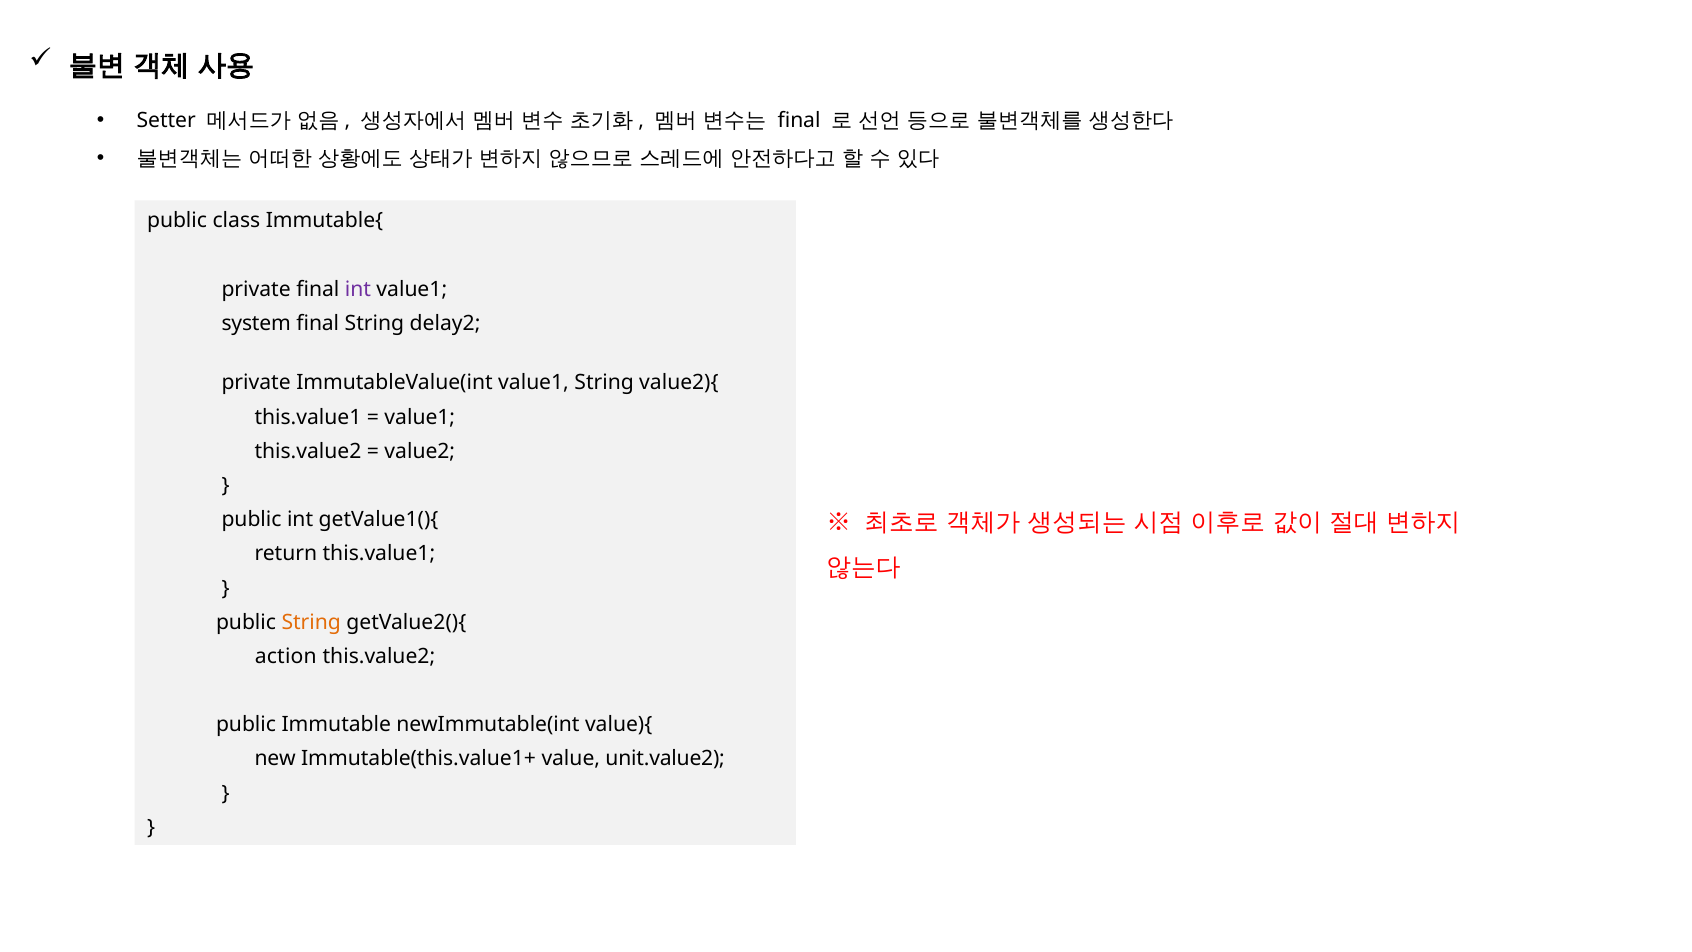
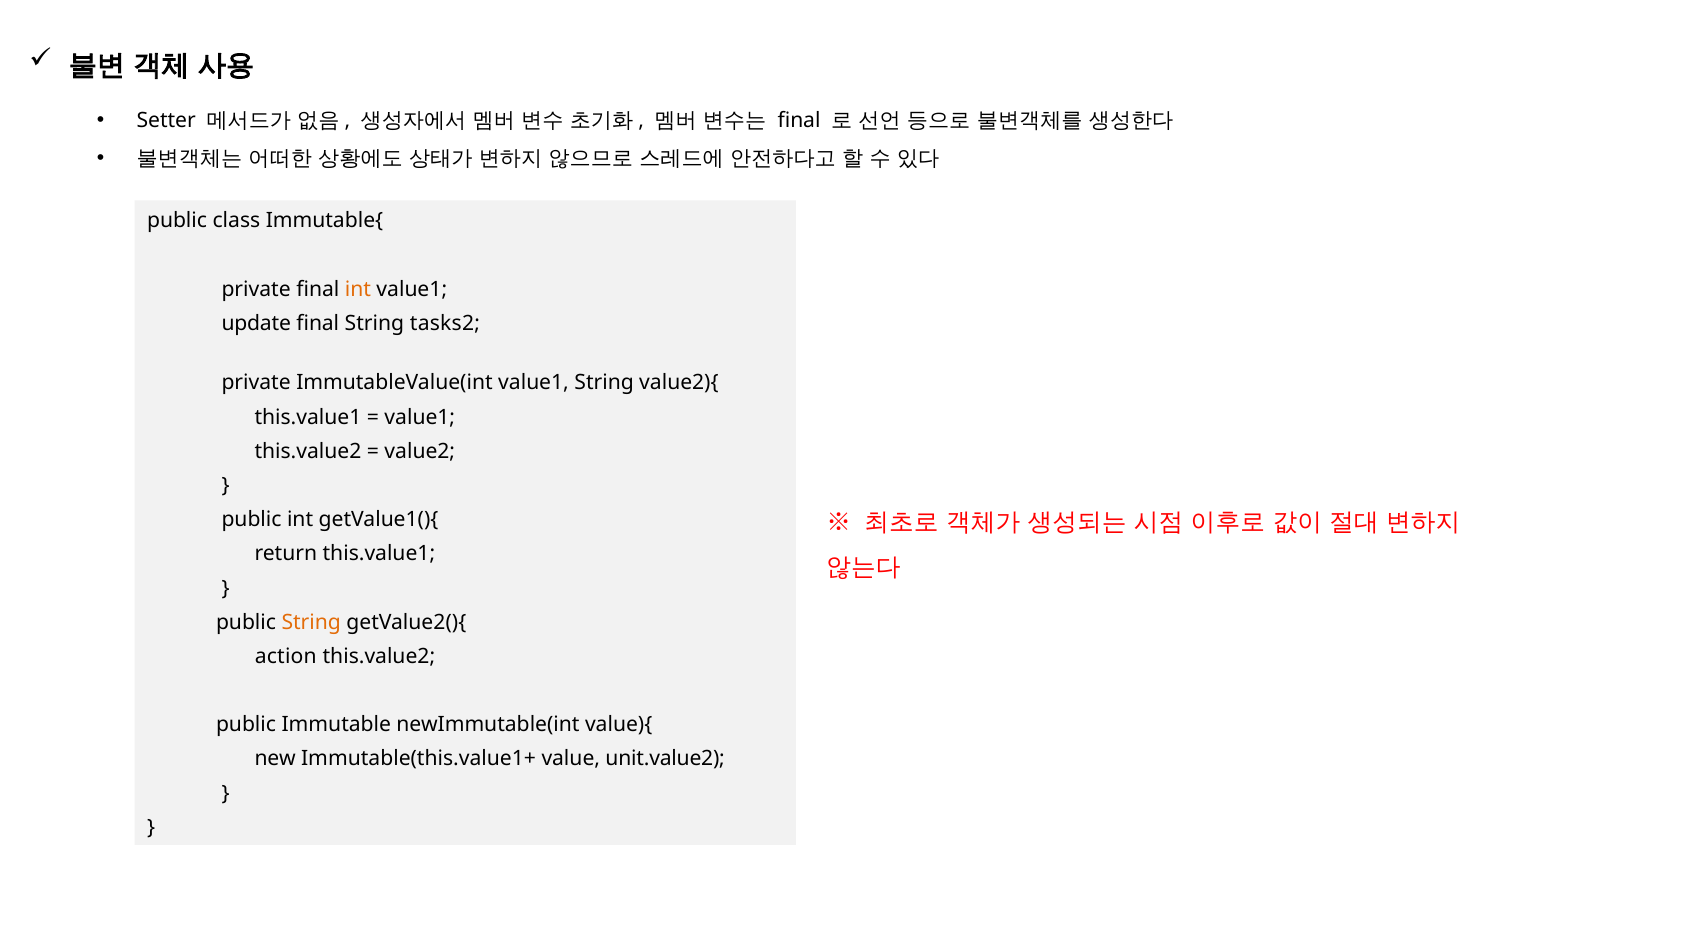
int colour: purple -> orange (358, 289)
system: system -> update (256, 323)
delay2: delay2 -> tasks2 (445, 323)
